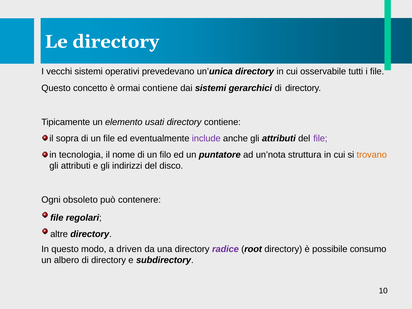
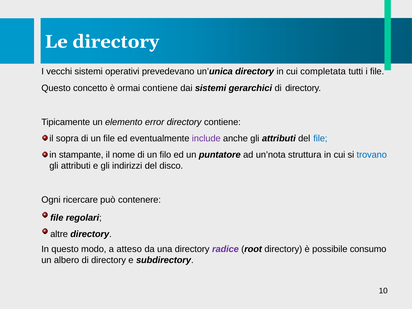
osservabile: osservabile -> completata (323, 72)
usati: usati -> error (155, 122)
file colour: purple -> blue (320, 138)
tecnologia: tecnologia -> stampante (81, 155)
trovano colour: orange -> blue (372, 155)
obsoleto: obsoleto -> ricercare (80, 200)
driven: driven -> atteso (129, 249)
